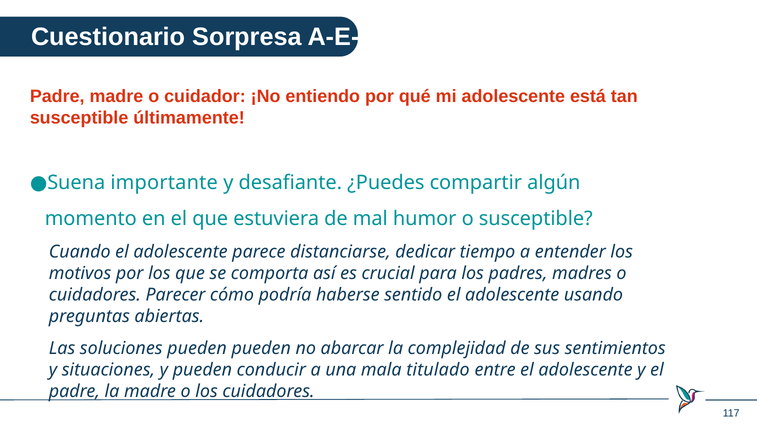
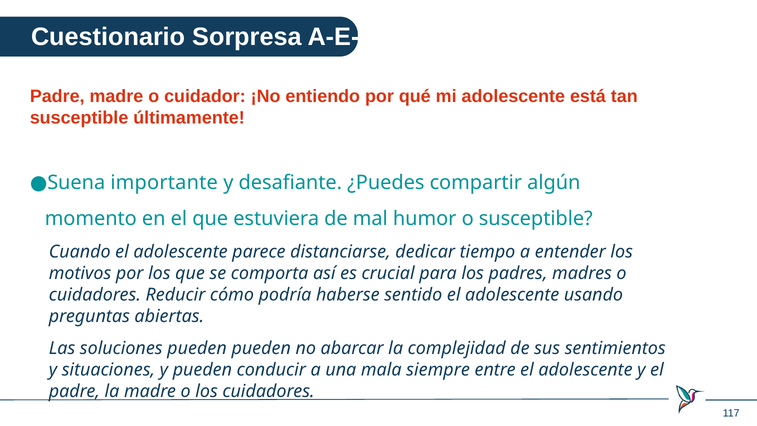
Parecer: Parecer -> Reducir (175, 295)
titulado: titulado -> siempre (438, 370)
